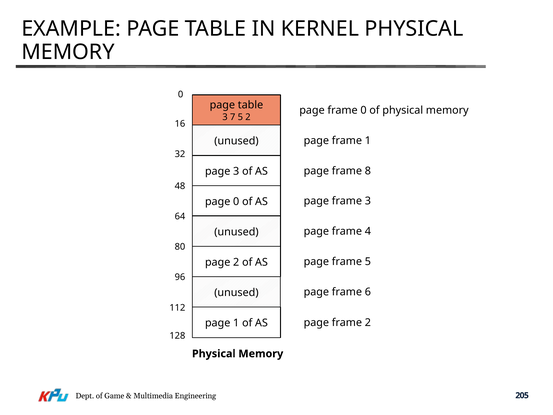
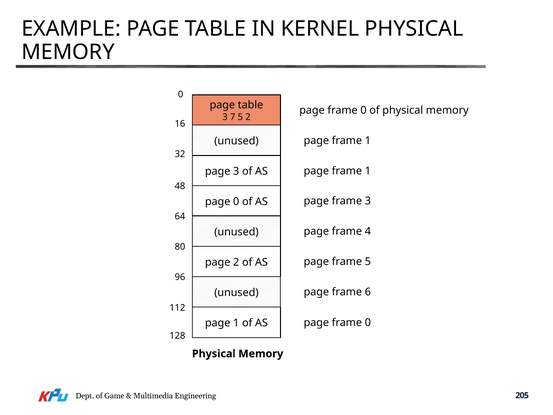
8: 8 -> 1 (368, 171)
2: 2 -> 0 (368, 322)
